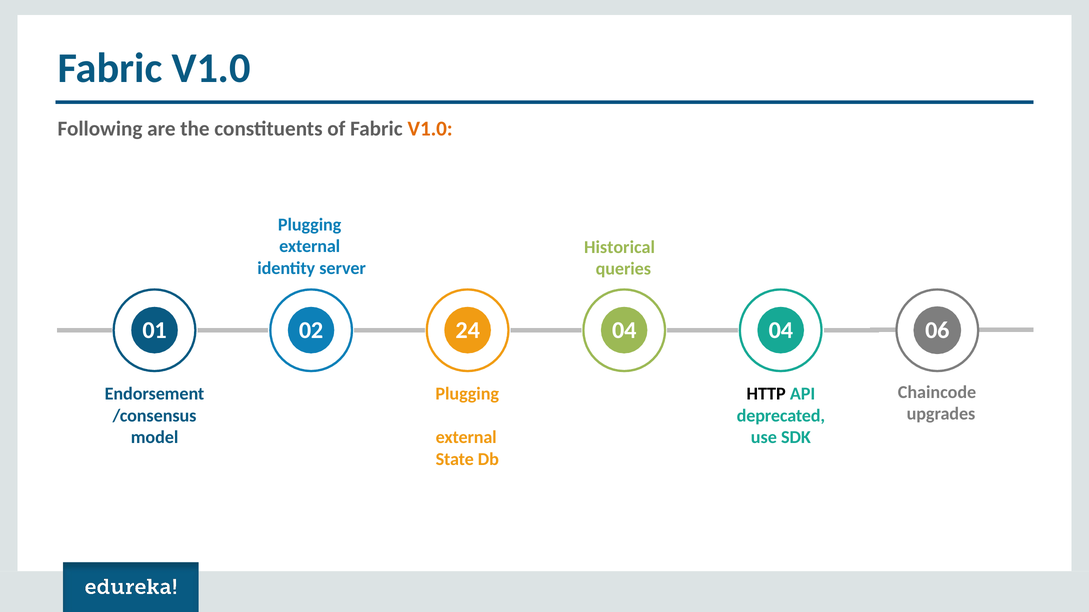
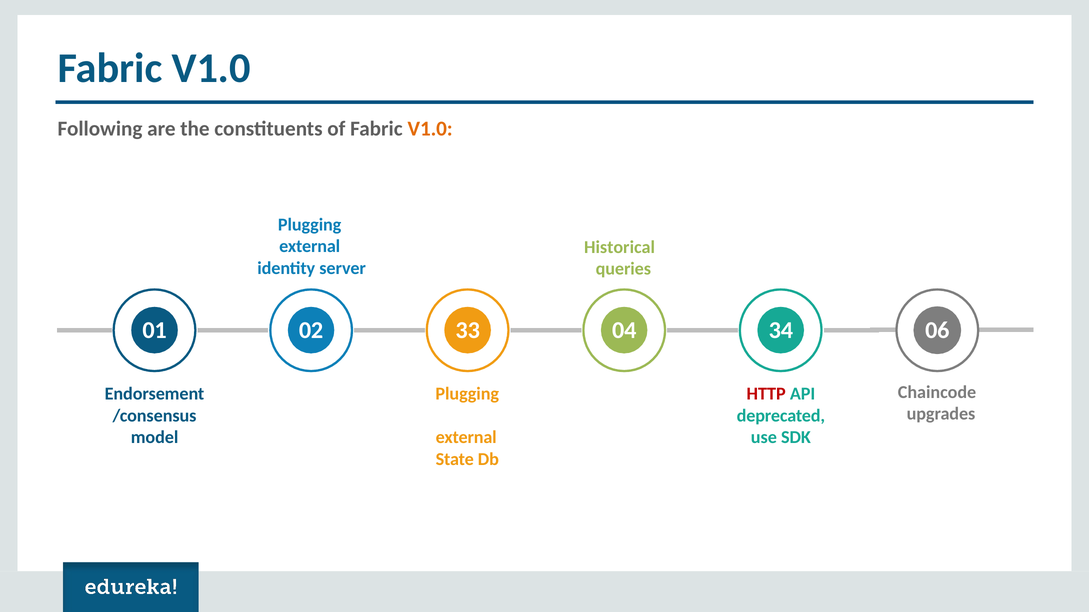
24: 24 -> 33 (468, 331)
04 04: 04 -> 34 (781, 331)
HTTP colour: black -> red (766, 394)
